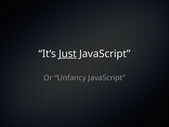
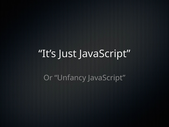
Just underline: present -> none (68, 54)
